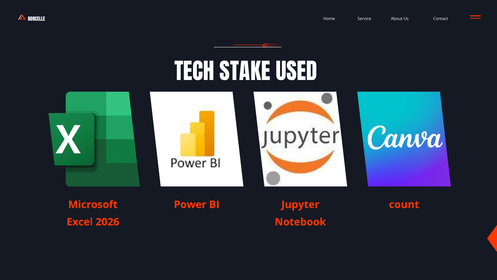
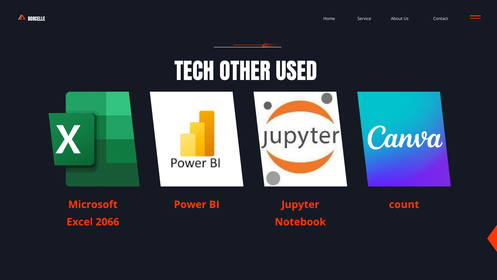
STAKE: STAKE -> OTHER (245, 73)
2026: 2026 -> 2066 (107, 222)
